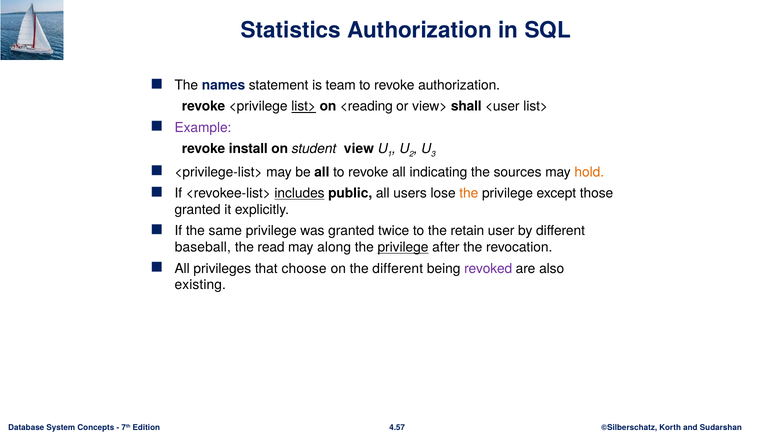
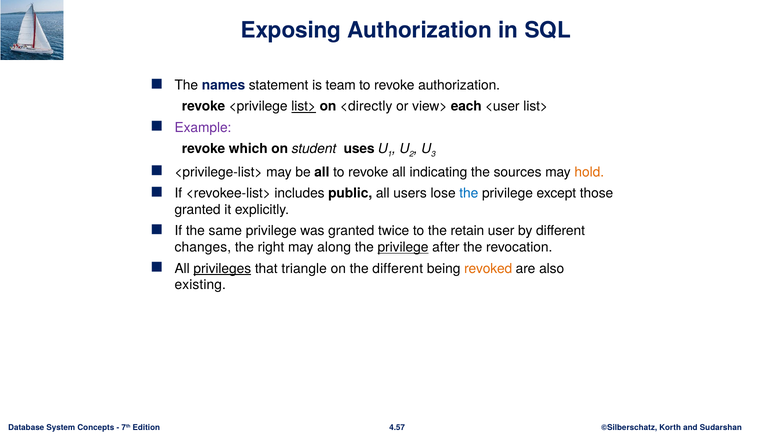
Statistics: Statistics -> Exposing (291, 30)
<reading: <reading -> <directly (366, 107)
shall: shall -> each (466, 107)
install: install -> which (248, 149)
view: view -> uses (359, 149)
includes underline: present -> none (300, 194)
the colour: orange -> blue (469, 194)
baseball: baseball -> changes (203, 248)
read: read -> right (271, 248)
privileges underline: none -> present (222, 269)
choose: choose -> triangle (304, 269)
revoked colour: purple -> orange (488, 269)
